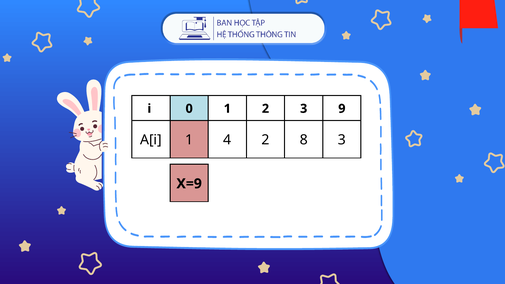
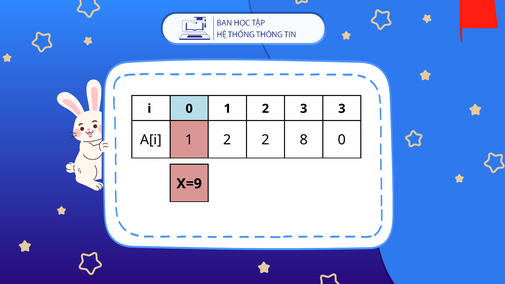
3 9: 9 -> 3 (342, 109)
A[i 1 4: 4 -> 2 (227, 140)
8 3: 3 -> 0 (342, 140)
